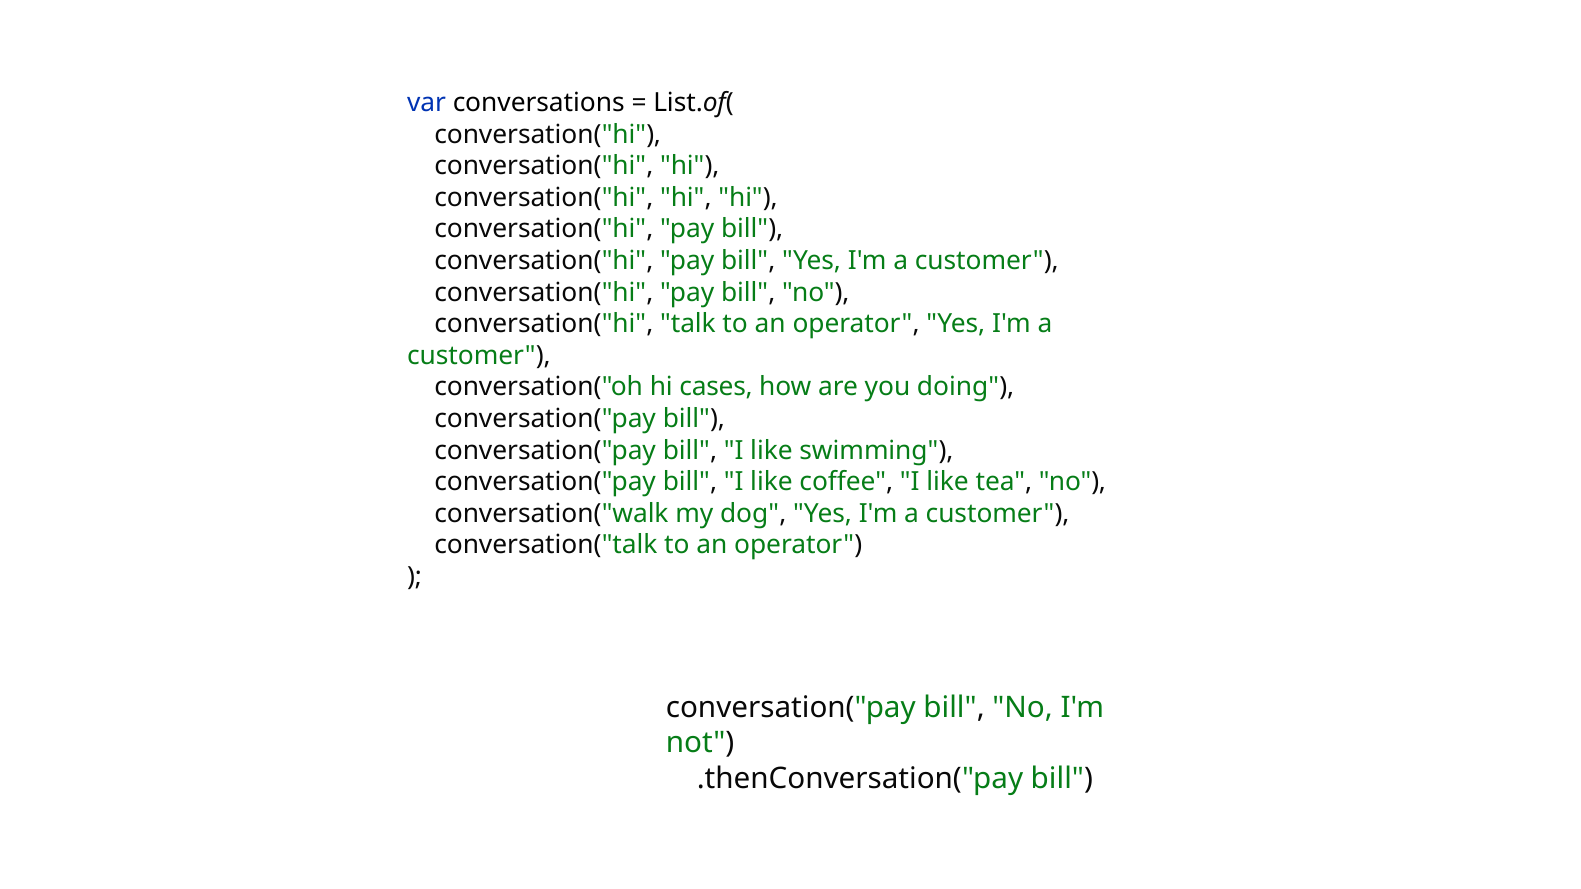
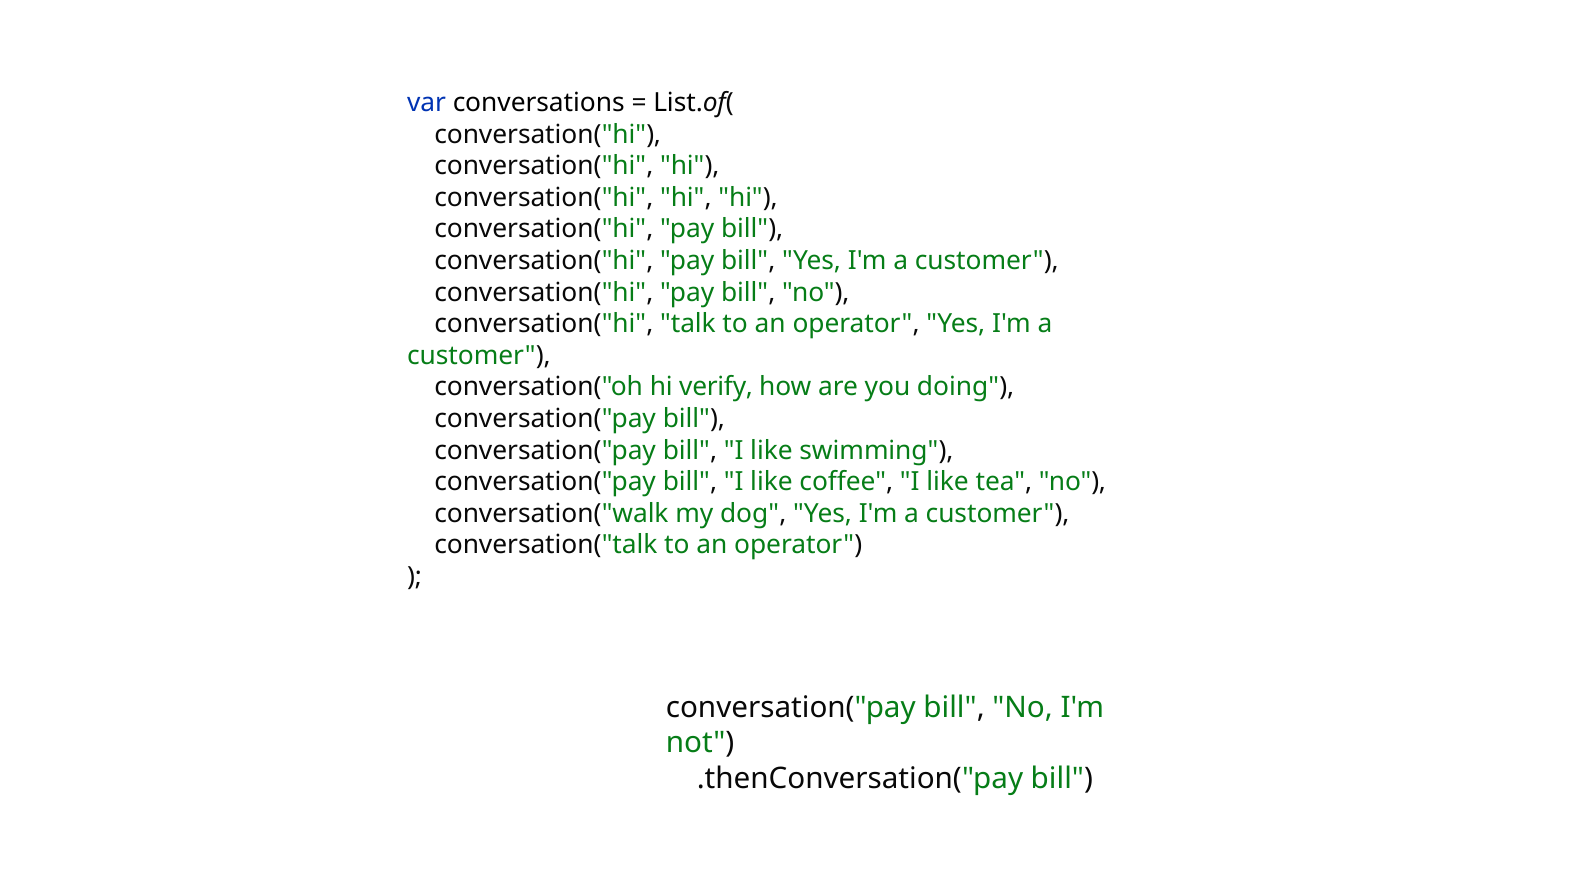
cases: cases -> verify (716, 387)
